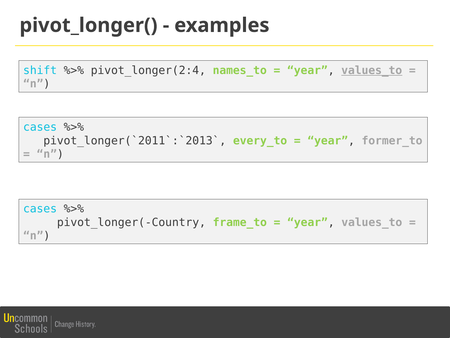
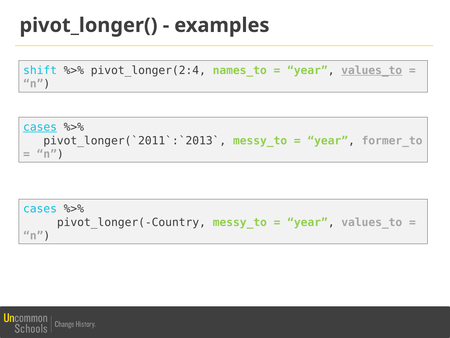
cases underline: none -> present (40, 127)
every_to: every_to -> messy_to (260, 140)
pivot_longer(-Country frame_to: frame_to -> messy_to (240, 222)
